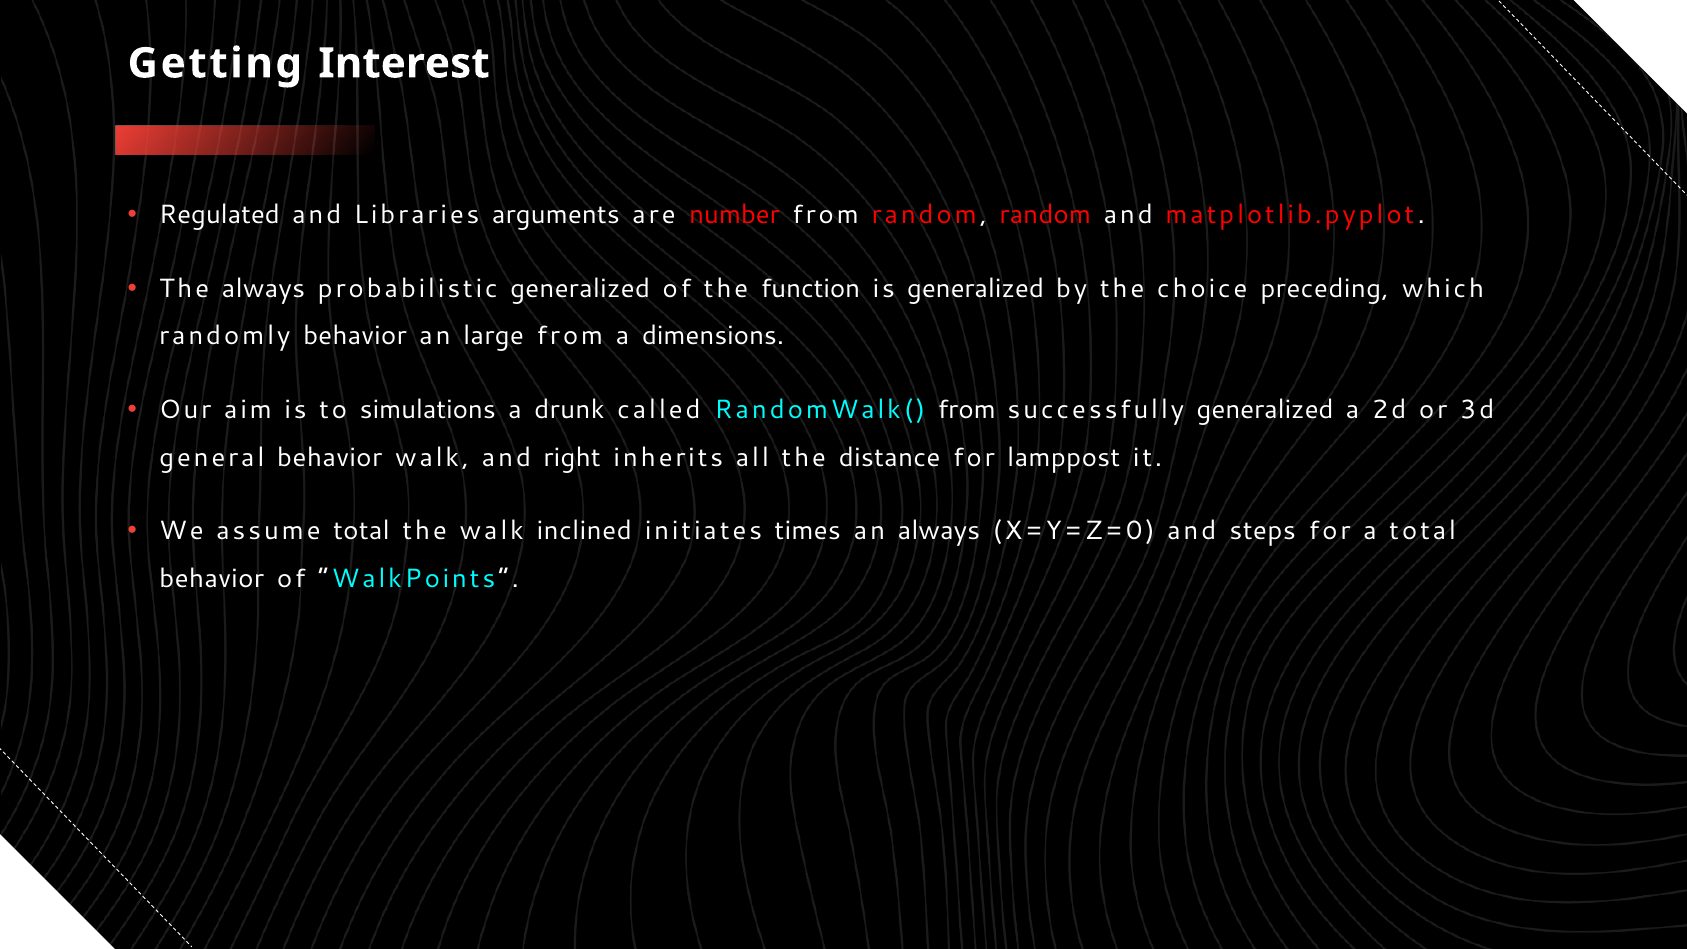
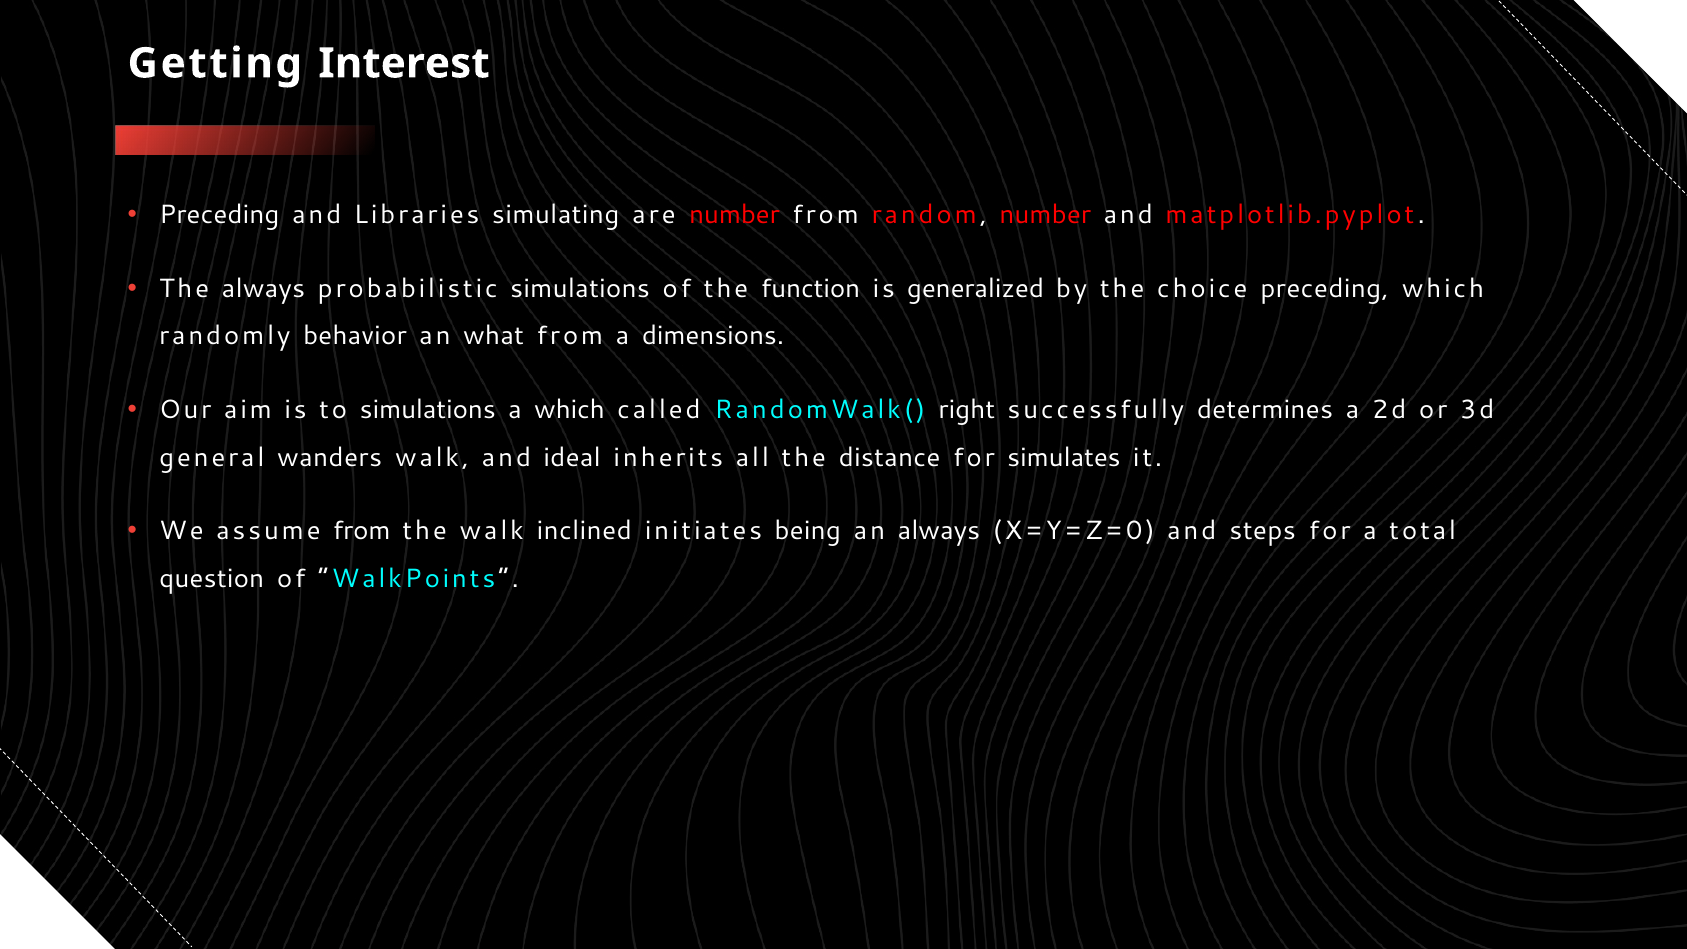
Regulated: Regulated -> Preceding (219, 215)
arguments: arguments -> simulating (556, 215)
random random: random -> number (1045, 215)
probabilistic generalized: generalized -> simulations (580, 289)
large: large -> what (494, 336)
a drunk: drunk -> which (570, 410)
RandomWalk( from: from -> right (967, 410)
successfully generalized: generalized -> determines (1265, 410)
general behavior: behavior -> wanders (330, 457)
right: right -> ideal (572, 457)
lamppost: lamppost -> simulates (1064, 457)
assume total: total -> from (362, 531)
times: times -> being (808, 531)
behavior: behavior -> question (212, 579)
